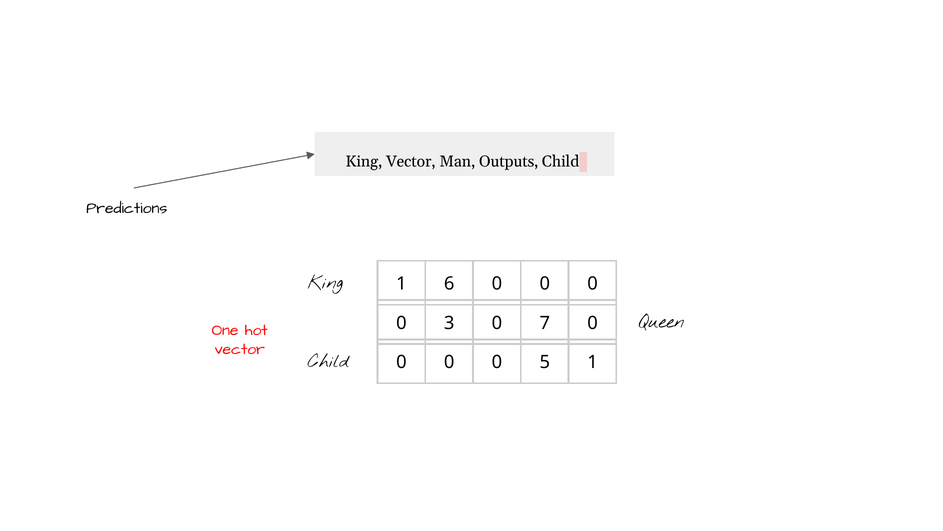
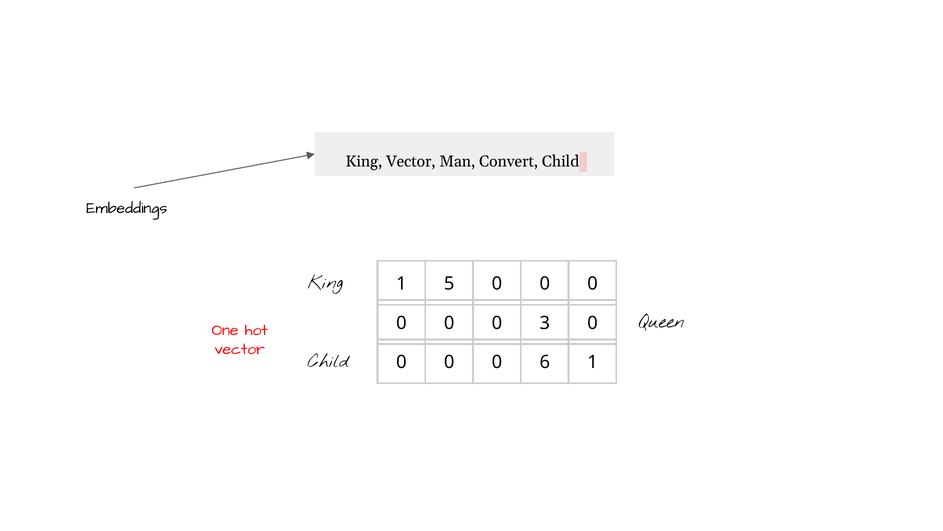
Outputs: Outputs -> Convert (509, 161)
Predictions: Predictions -> Embeddings (127, 208)
6: 6 -> 5 (449, 283)
3: 3 -> 0 (449, 323)
7: 7 -> 3 (545, 323)
5: 5 -> 6 (545, 362)
